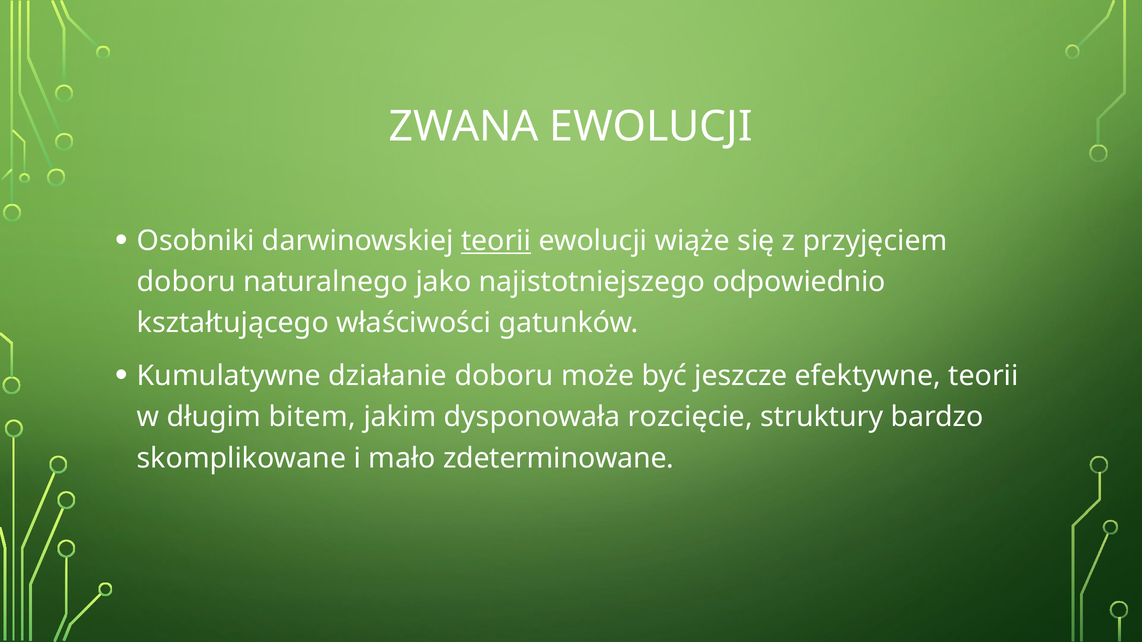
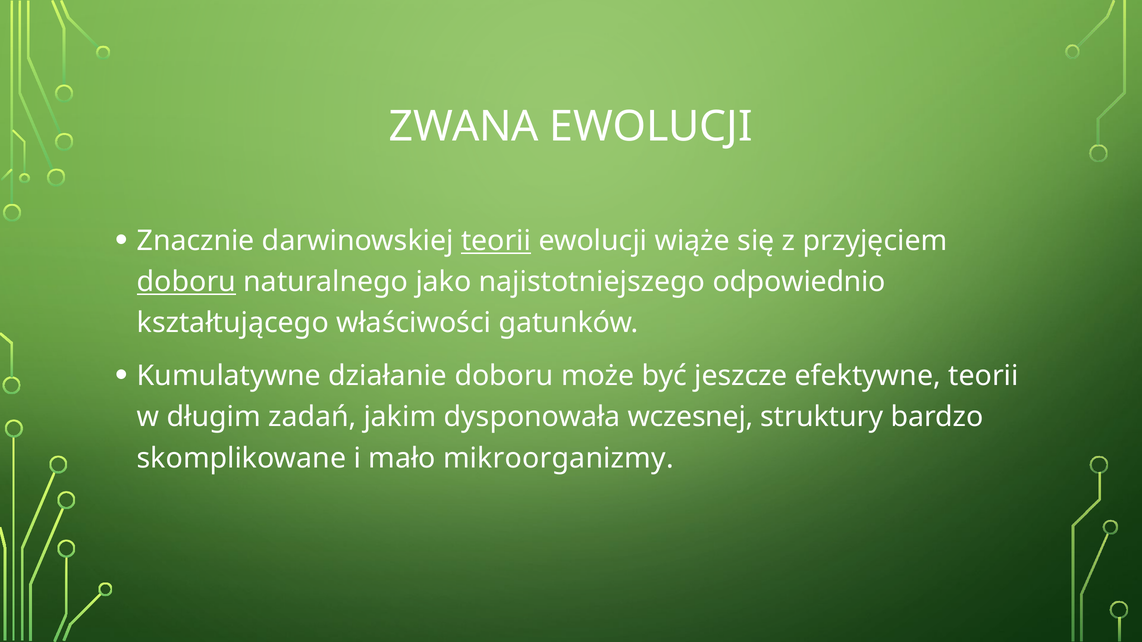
Osobniki: Osobniki -> Znacznie (196, 241)
doboru underline: none -> present (186, 282)
bitem: bitem -> zadań (312, 417)
rozcięcie: rozcięcie -> wczesnej (690, 417)
zdeterminowane: zdeterminowane -> mikroorganizmy (558, 458)
